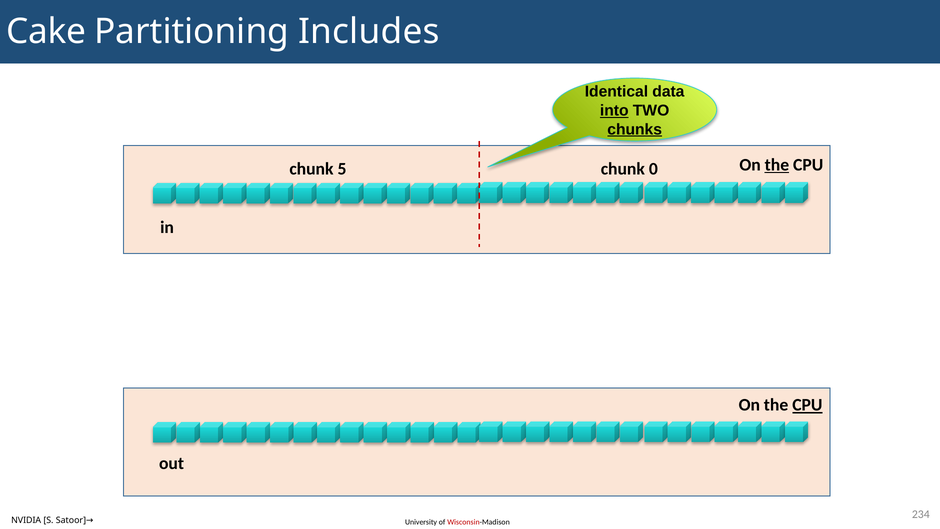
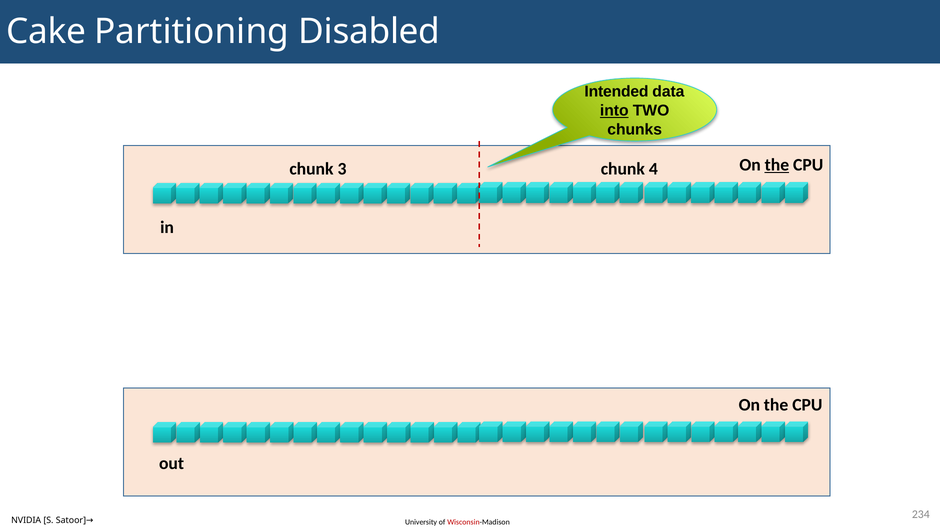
Includes: Includes -> Disabled (369, 31)
Identical: Identical -> Intended (617, 92)
chunks underline: present -> none (635, 129)
5: 5 -> 3 (342, 169)
0: 0 -> 4 (653, 169)
CPU underline: present -> none (807, 405)
